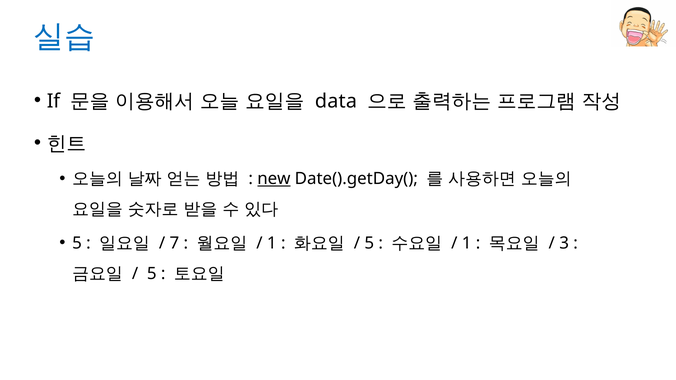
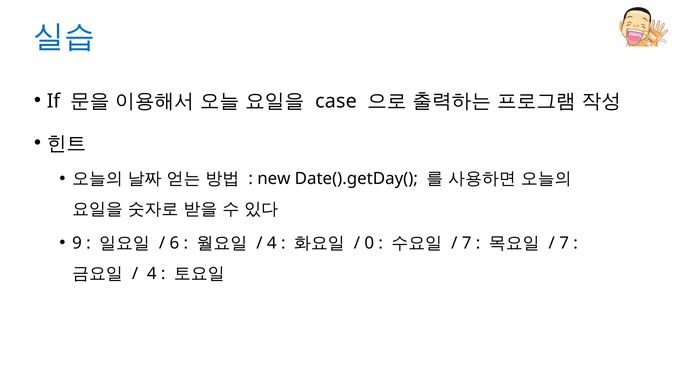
data: data -> case (336, 101)
new underline: present -> none (274, 179)
5: 5 -> 9 (77, 243)
7: 7 -> 6 (174, 243)
1: 1 -> 4 (272, 243)
5: 5 -> 0 (369, 243)
1: 1 -> 7 (467, 243)
3: 3 -> 7 (564, 243)
5: 5 -> 4 (152, 274)
